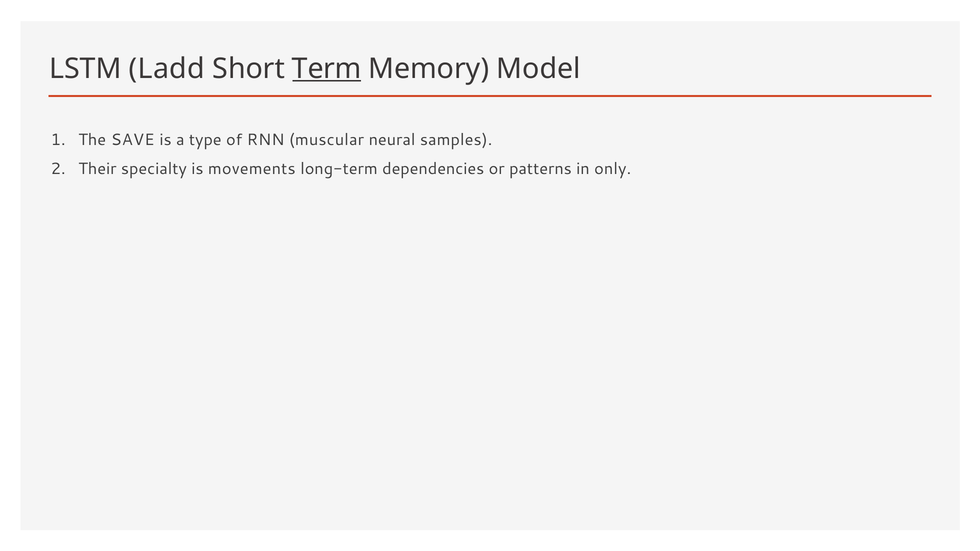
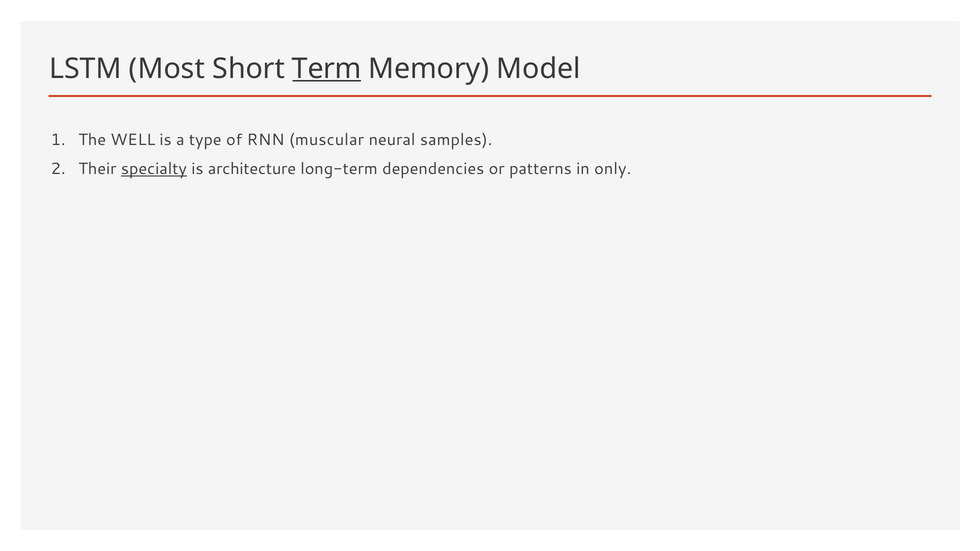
Ladd: Ladd -> Most (167, 69)
SAVE: SAVE -> WELL (133, 140)
specialty underline: none -> present (154, 169)
movements: movements -> architecture (252, 169)
